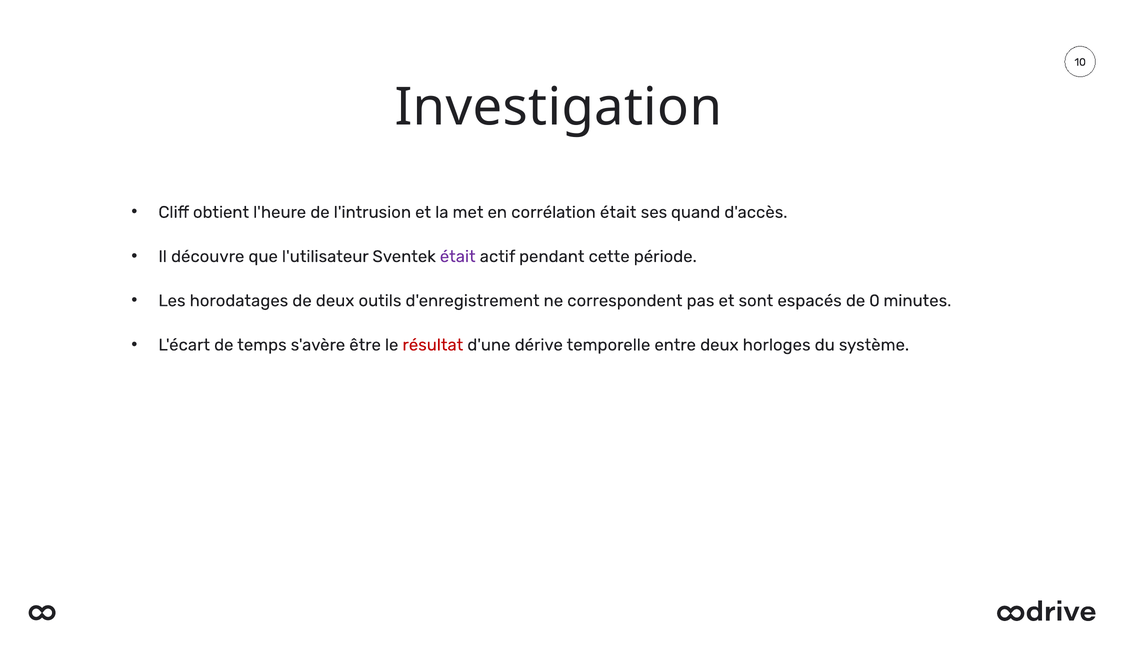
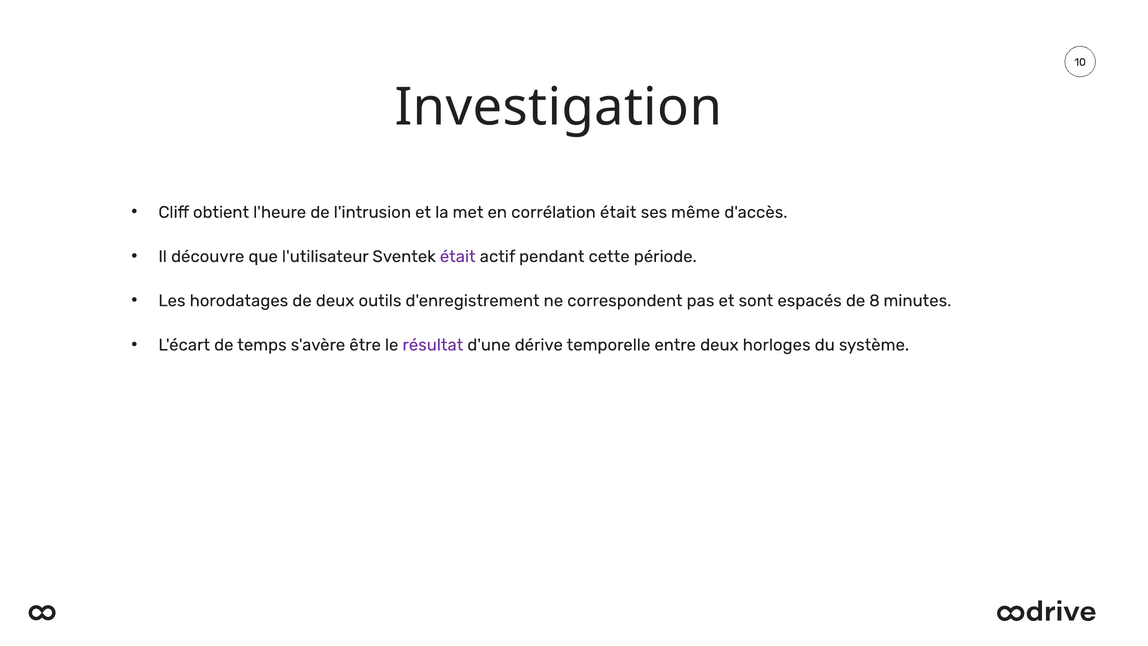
quand: quand -> même (696, 212)
0: 0 -> 8 (874, 301)
résultat colour: red -> purple (433, 345)
